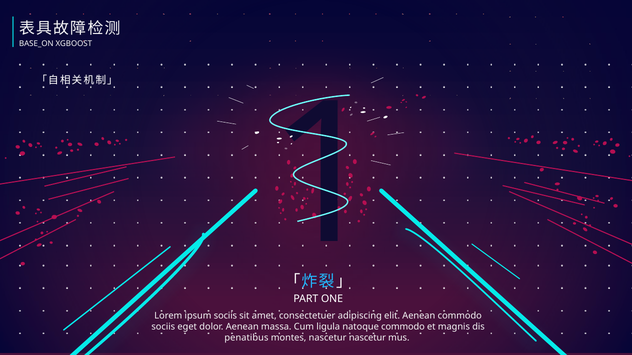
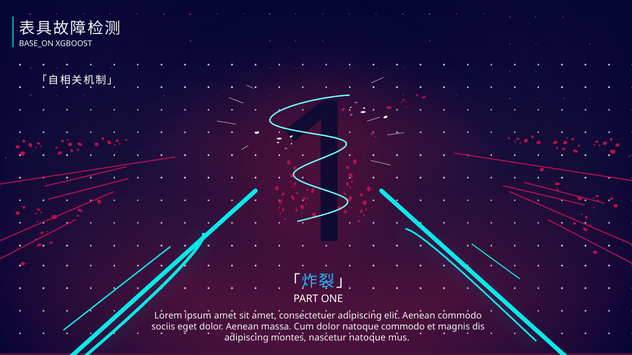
ipsum sociis: sociis -> amet (225, 316)
Cum ligula: ligula -> dolor (328, 327)
penatibus: penatibus -> adipiscing (246, 338)
nascetur nascetur: nascetur -> natoque (367, 338)
